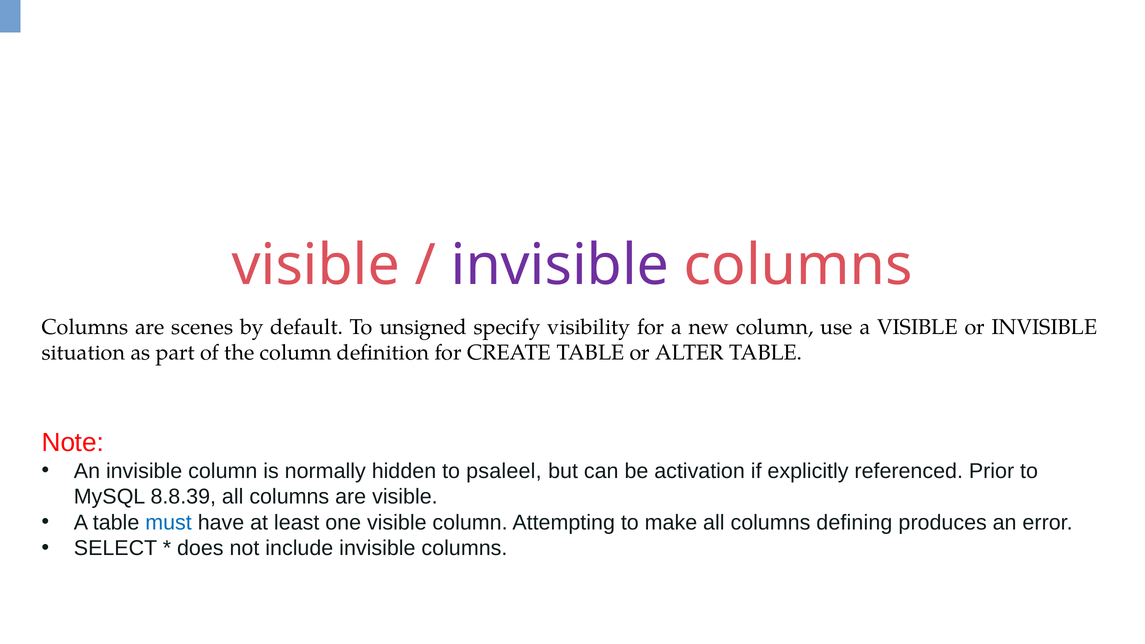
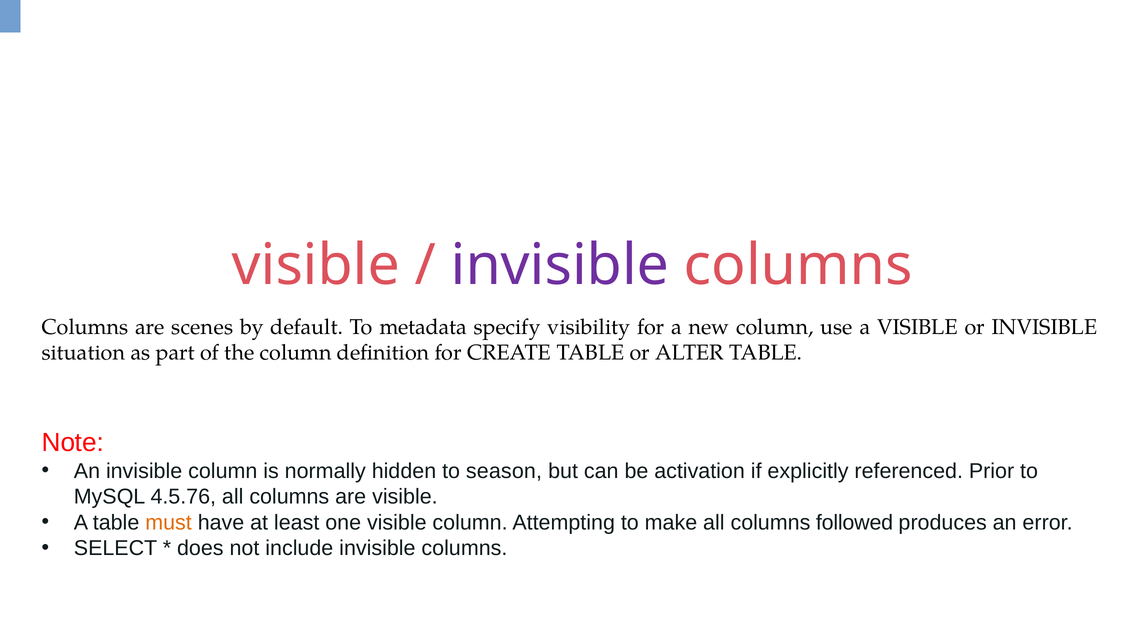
unsigned: unsigned -> metadata (423, 327)
psaleel: psaleel -> season (504, 471)
8.8.39: 8.8.39 -> 4.5.76 (183, 497)
must colour: blue -> orange (169, 523)
defining: defining -> followed (855, 523)
